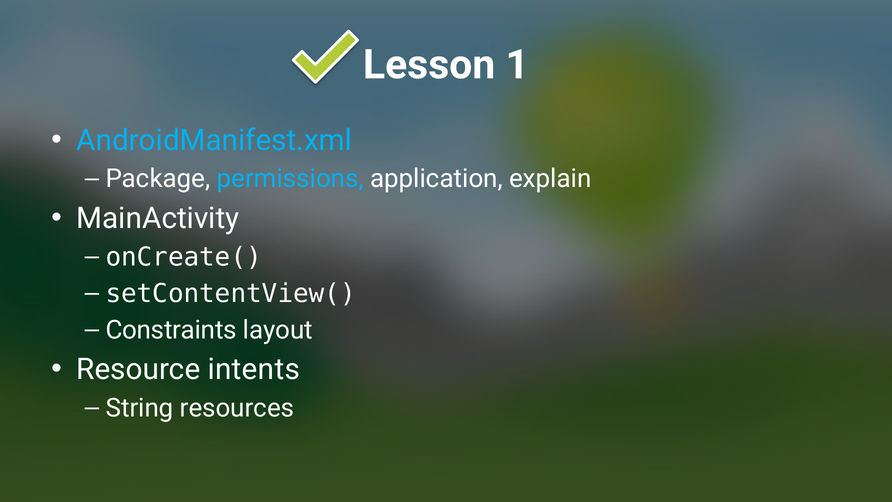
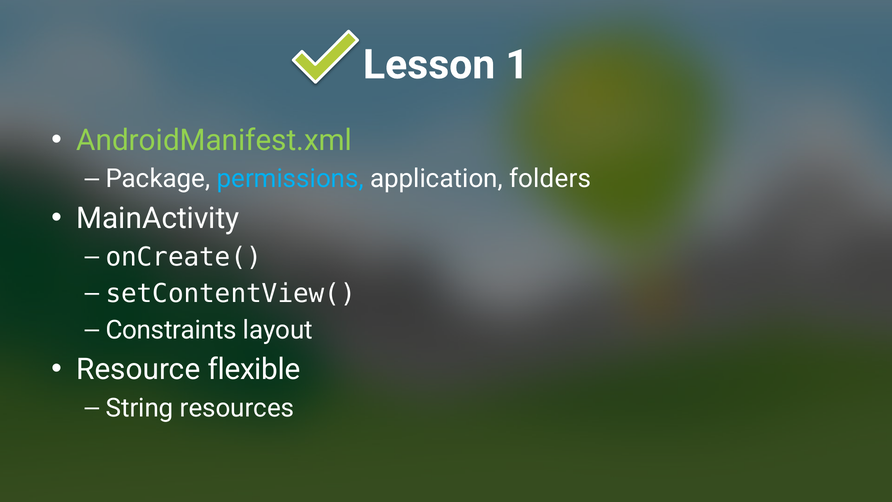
AndroidManifest.xml colour: light blue -> light green (214, 140)
explain: explain -> folders (550, 179)
intents: intents -> flexible (254, 369)
